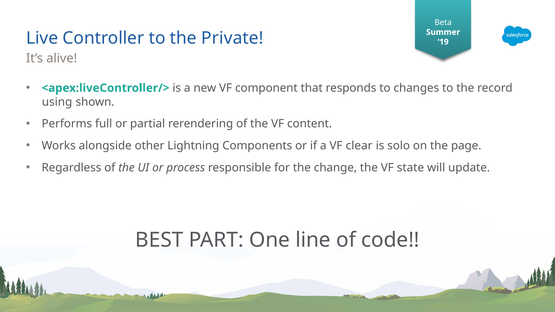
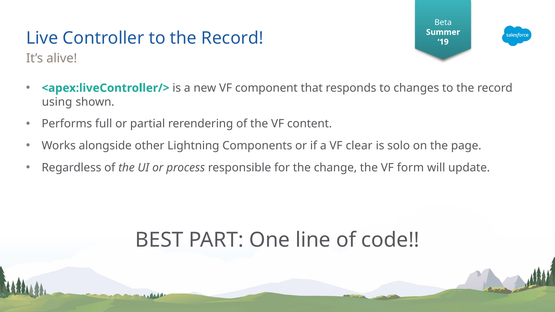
Controller to the Private: Private -> Record (232, 38)
state: state -> form (410, 168)
